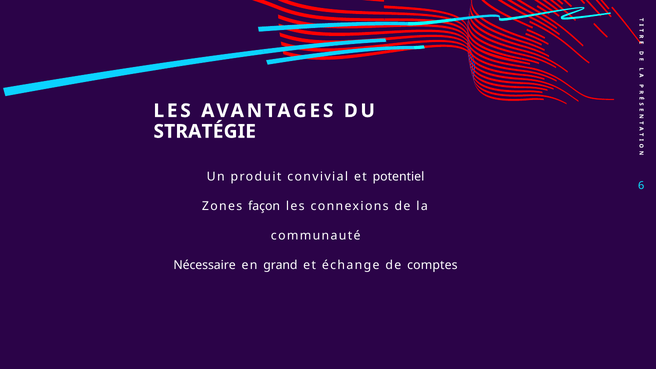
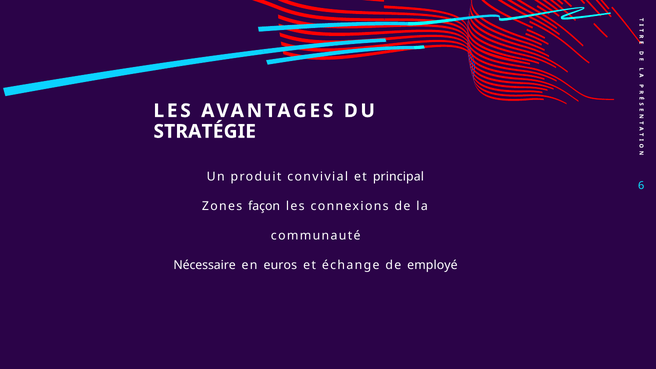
potentiel: potentiel -> principal (398, 176)
grand: grand -> euros (280, 265)
comptes: comptes -> employé (432, 265)
